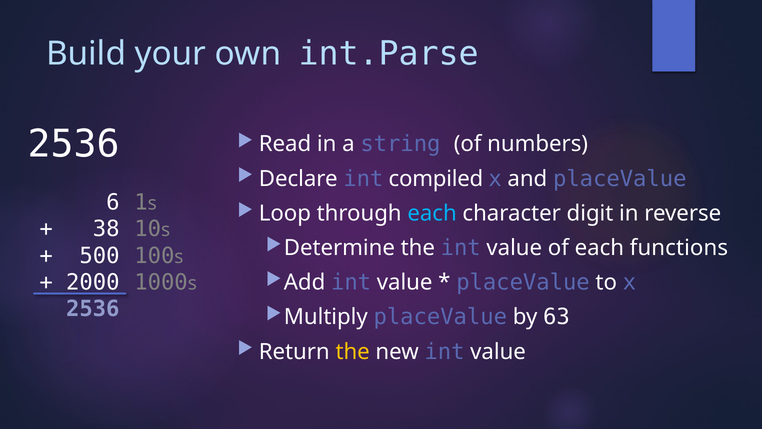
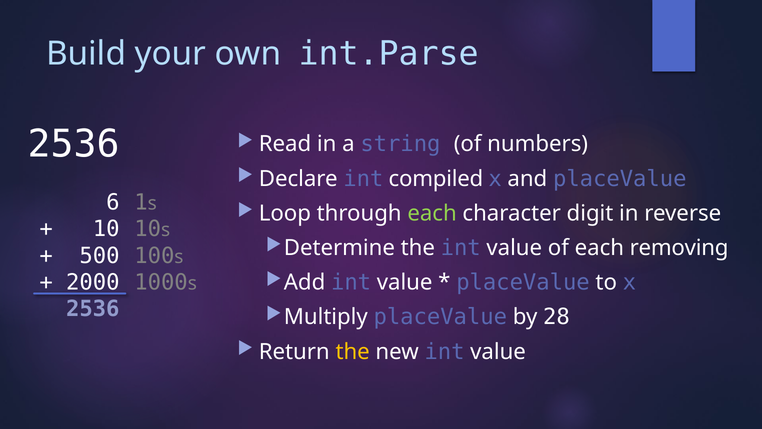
each colour: light blue -> light green (432, 213)
38: 38 -> 10 (106, 229)
functions: functions -> removing (679, 248)
63: 63 -> 28 (556, 317)
